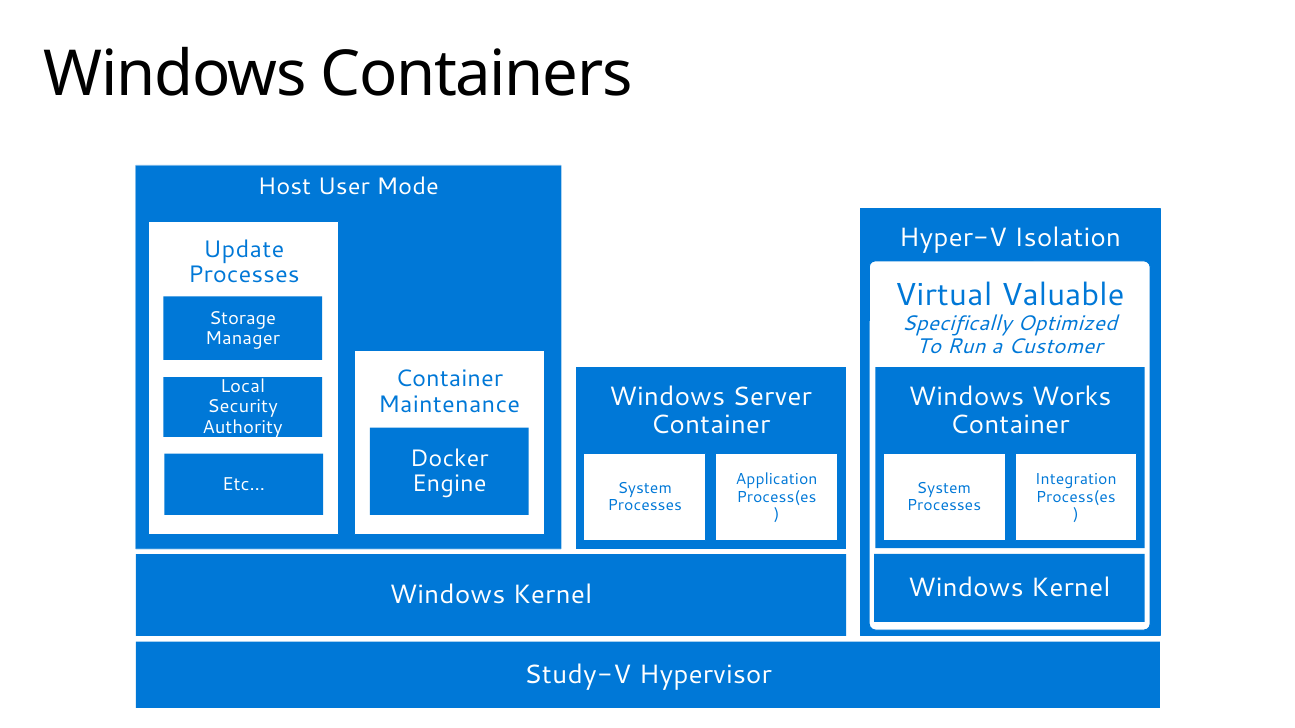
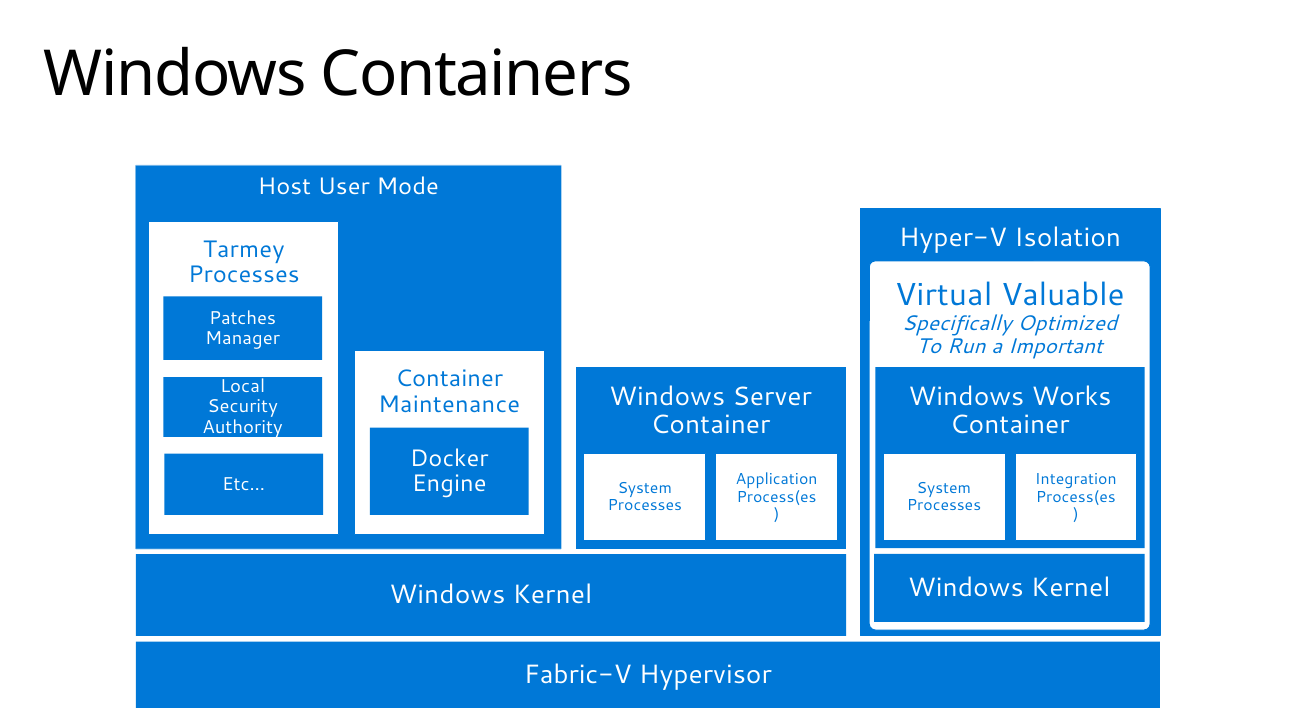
Update: Update -> Tarmey (244, 249)
Storage: Storage -> Patches (243, 318)
Customer: Customer -> Important (1055, 346)
Study-V: Study-V -> Fabric-V (578, 675)
